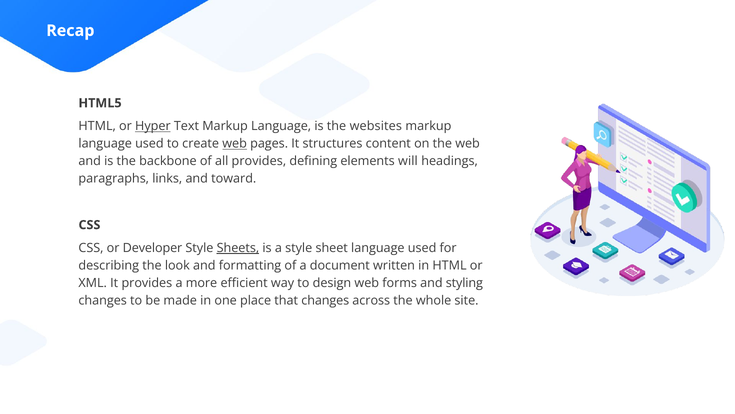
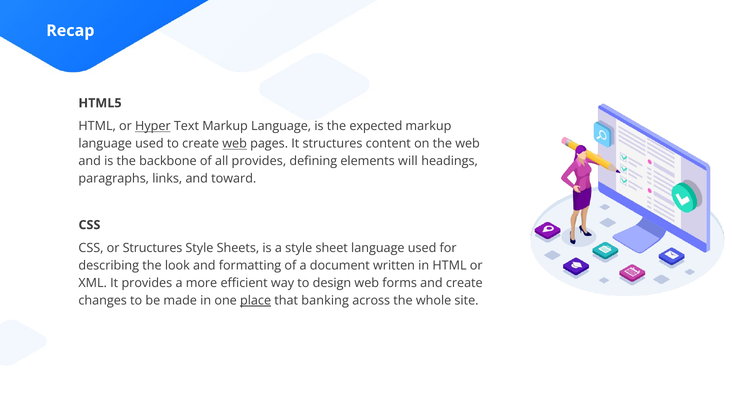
websites: websites -> expected (376, 126)
or Developer: Developer -> Structures (153, 248)
Sheets underline: present -> none (238, 248)
and styling: styling -> create (464, 283)
place underline: none -> present (256, 300)
that changes: changes -> banking (325, 300)
